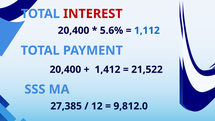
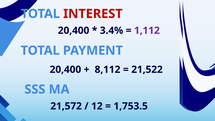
5.6%: 5.6% -> 3.4% (112, 31)
1,112 colour: blue -> purple (147, 31)
1,412: 1,412 -> 8,112 (108, 70)
27,385: 27,385 -> 21,572 (66, 106)
9,812.0: 9,812.0 -> 1,753.5 (131, 106)
